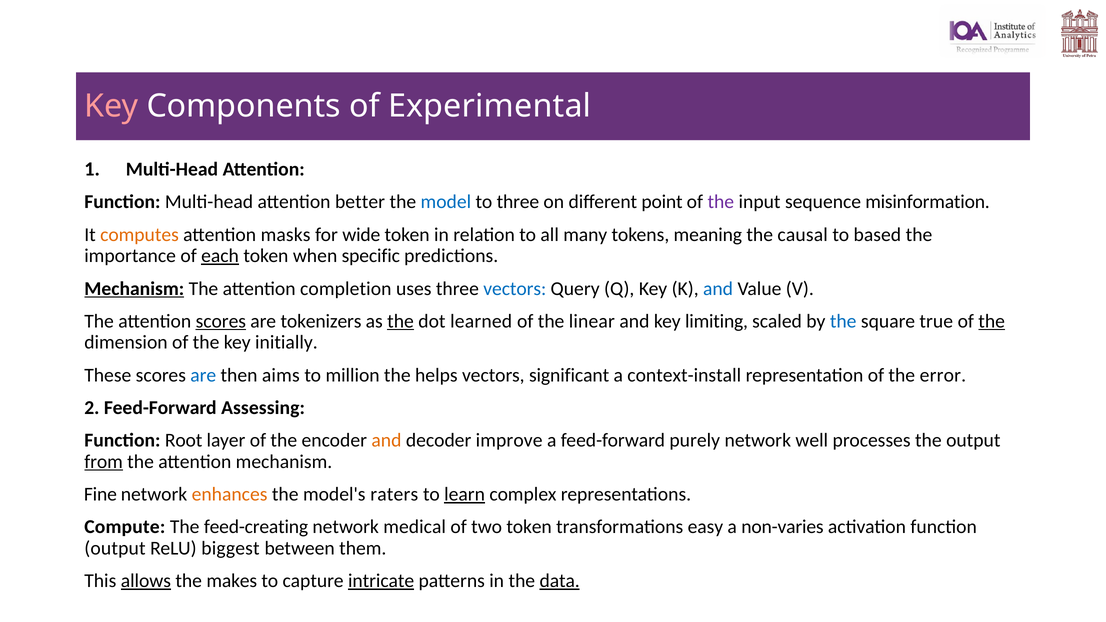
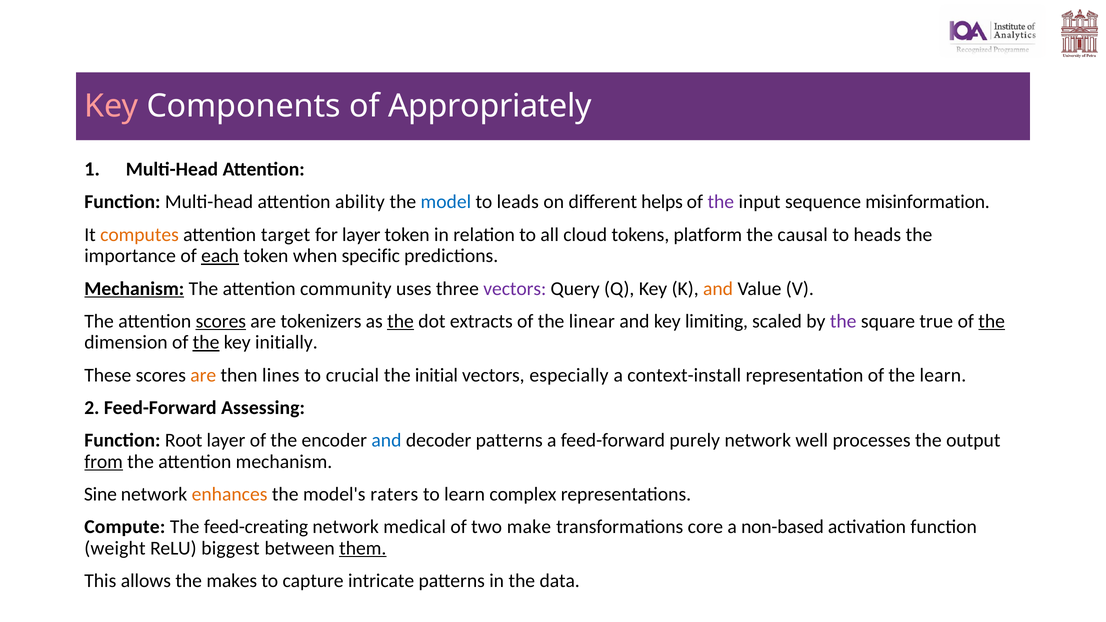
Experimental: Experimental -> Appropriately (490, 106)
better: better -> ability (360, 202)
to three: three -> leads (518, 202)
point: point -> helps (662, 202)
masks: masks -> target (286, 235)
for wide: wide -> layer (361, 235)
many: many -> cloud (585, 235)
meaning: meaning -> platform (708, 235)
based: based -> heads (877, 235)
completion: completion -> community (346, 289)
vectors colour: blue -> purple (515, 289)
and colour: blue -> orange (718, 289)
learned: learned -> extracts (481, 321)
the colour: blue -> purple (843, 321)
the underline: none -> present (206, 342)
are colour: blue -> orange (203, 375)
aims: aims -> lines (281, 375)
million: million -> crucial (352, 375)
helps: helps -> initial (436, 375)
significant: significant -> especially (569, 375)
the error: error -> learn (943, 375)
and colour: orange -> blue (386, 441)
decoder improve: improve -> patterns (509, 441)
Fine: Fine -> Sine (100, 494)
learn underline: present -> none (465, 494)
two token: token -> make (529, 527)
easy: easy -> core (705, 527)
non-varies: non-varies -> non-based (782, 527)
output: output -> weight (115, 548)
them underline: none -> present (363, 548)
allows underline: present -> none (146, 581)
intricate underline: present -> none (381, 581)
data underline: present -> none (560, 581)
